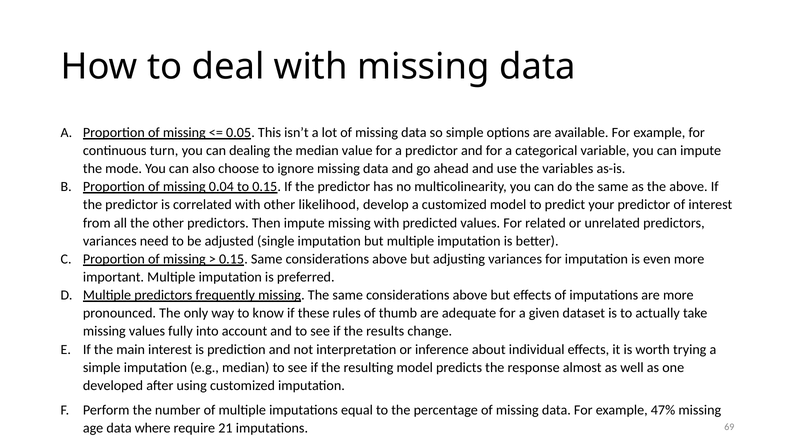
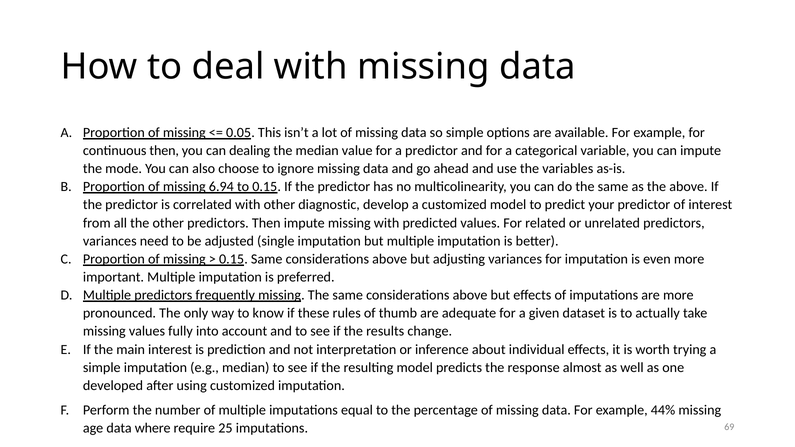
continuous turn: turn -> then (164, 151)
0.04: 0.04 -> 6.94 (221, 187)
likelihood: likelihood -> diagnostic (329, 205)
47%: 47% -> 44% (663, 410)
21: 21 -> 25 (225, 428)
